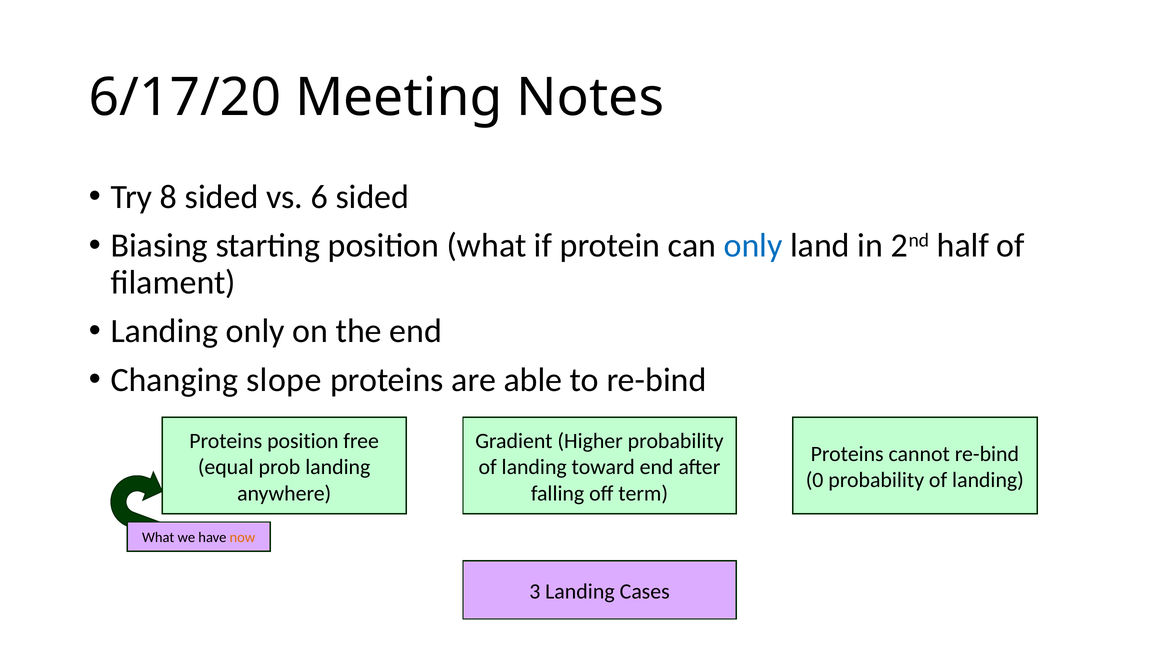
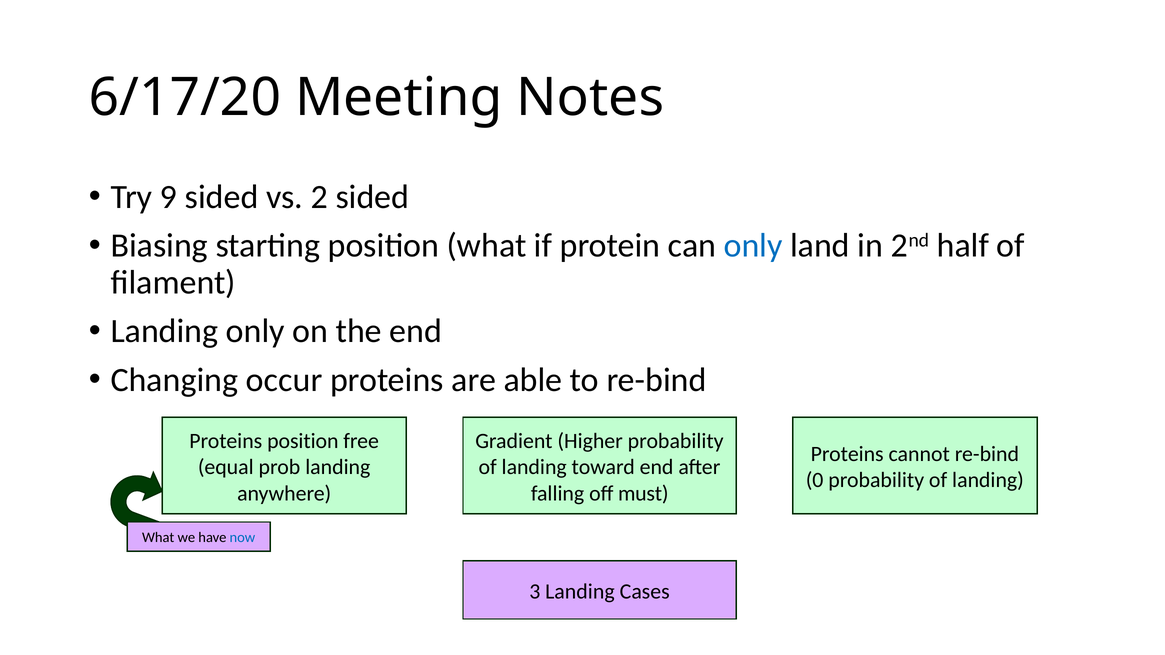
8: 8 -> 9 (169, 197)
6: 6 -> 2 (319, 197)
slope: slope -> occur (284, 380)
term: term -> must (643, 494)
now colour: orange -> blue (242, 538)
